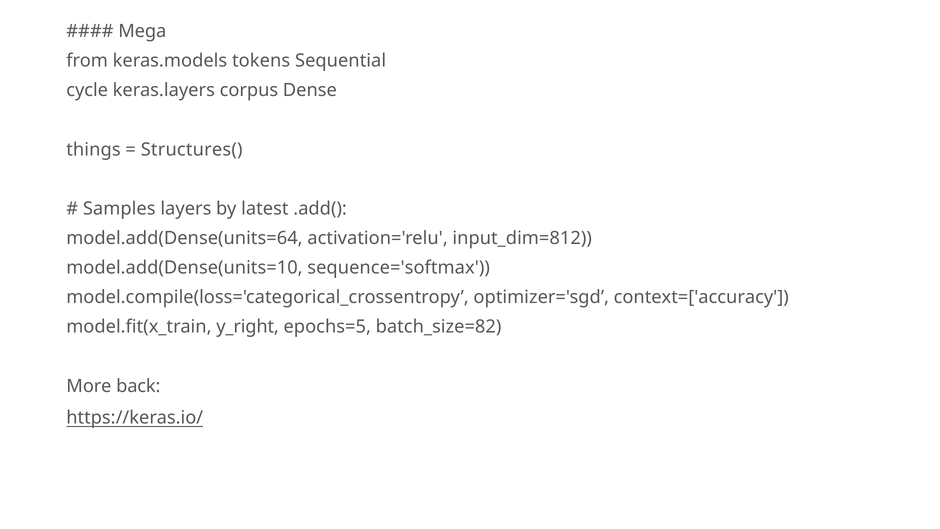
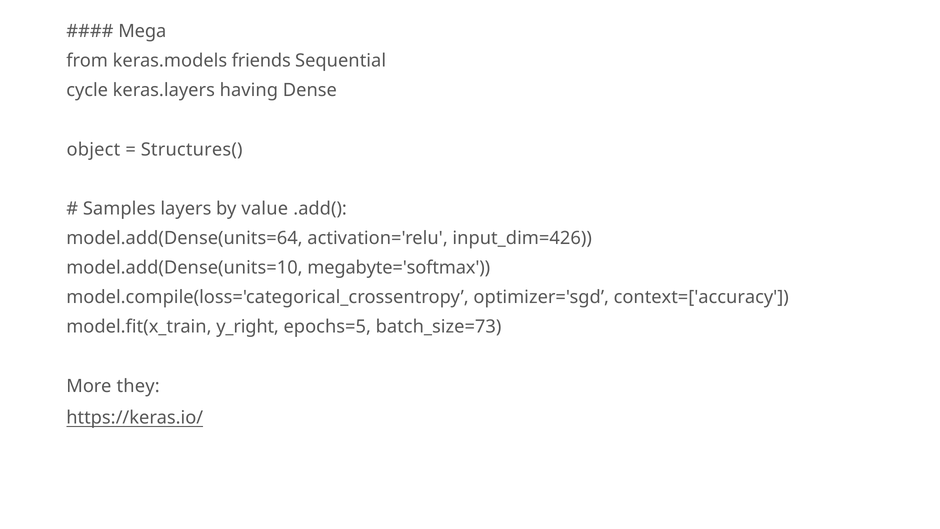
tokens: tokens -> friends (261, 61)
corpus: corpus -> having (249, 90)
things: things -> object (93, 149)
latest: latest -> value (265, 209)
input_dim=812: input_dim=812 -> input_dim=426 (522, 238)
sequence='softmax: sequence='softmax -> megabyte='softmax (399, 268)
batch_size=82: batch_size=82 -> batch_size=73 (439, 327)
back: back -> they (138, 386)
